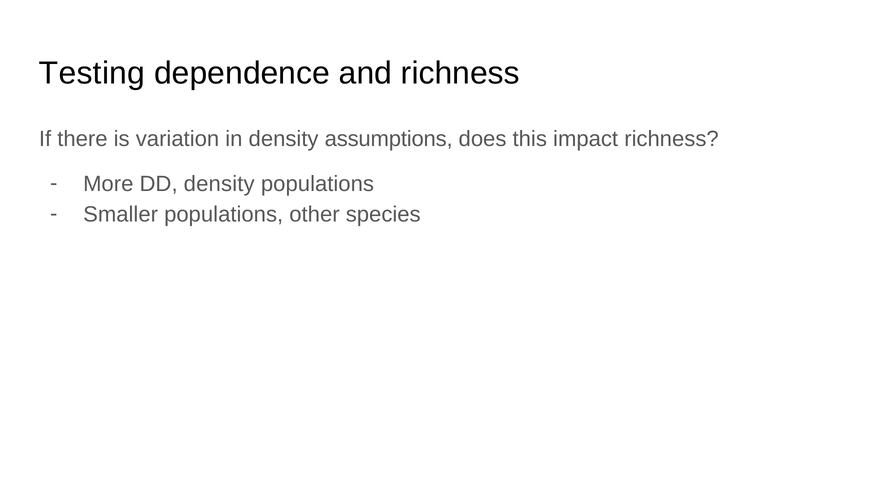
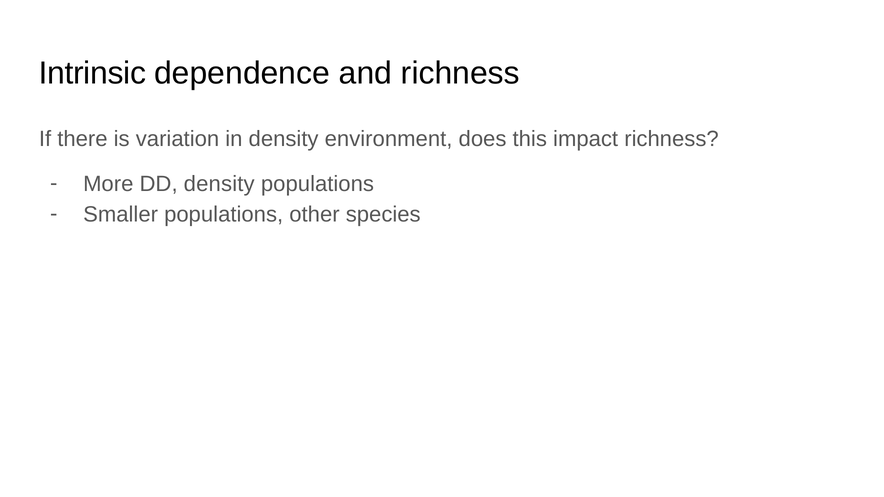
Testing: Testing -> Intrinsic (92, 73)
assumptions: assumptions -> environment (389, 139)
